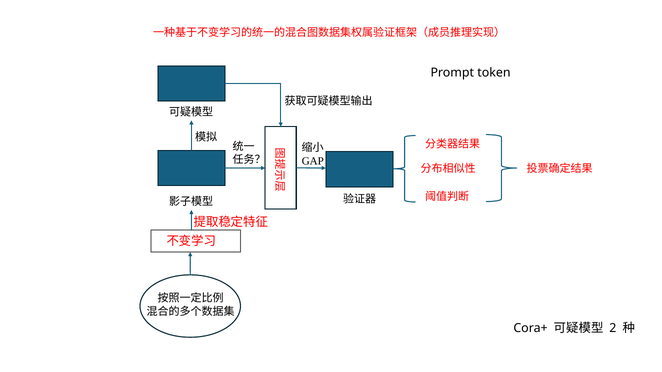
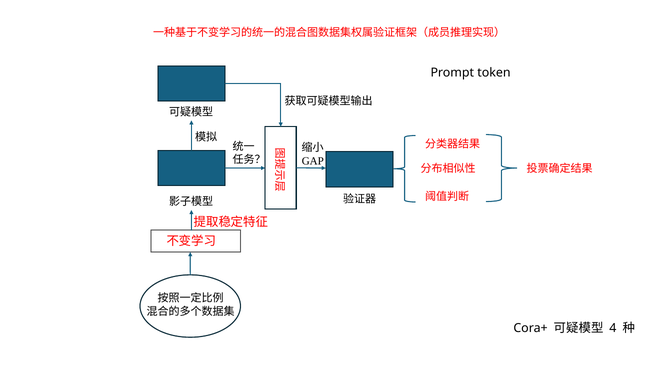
2: 2 -> 4 (613, 328)
